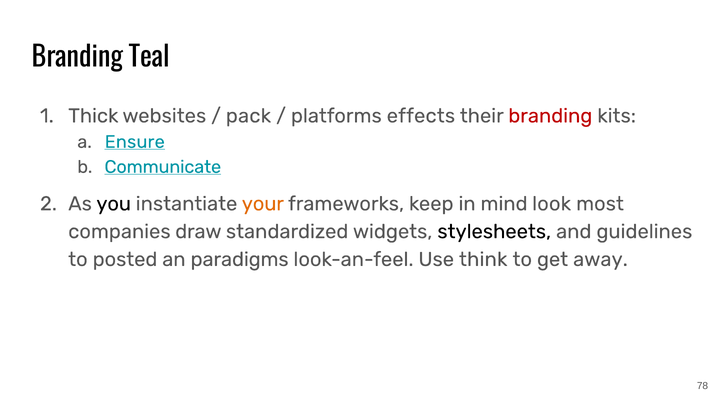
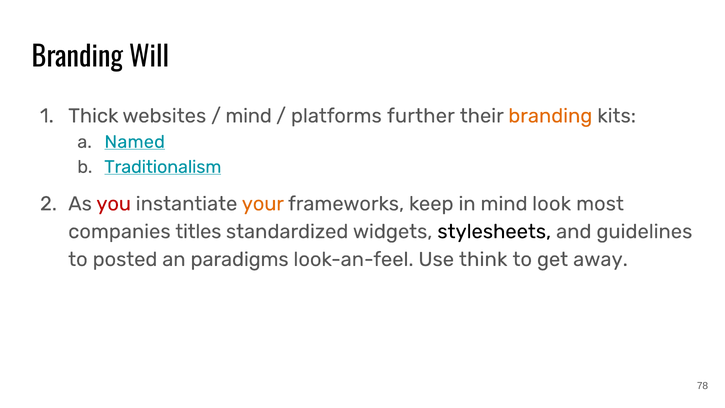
Teal: Teal -> Will (149, 58)
pack: pack -> mind (249, 116)
effects: effects -> further (421, 116)
branding colour: red -> orange (550, 116)
Ensure: Ensure -> Named (135, 142)
Communicate: Communicate -> Traditionalism (163, 167)
you colour: black -> red (114, 204)
draw: draw -> titles (198, 231)
